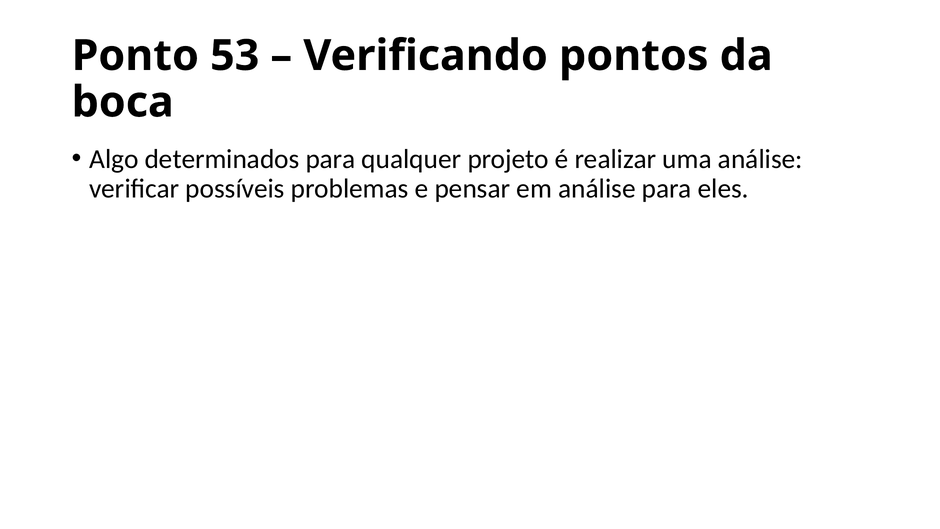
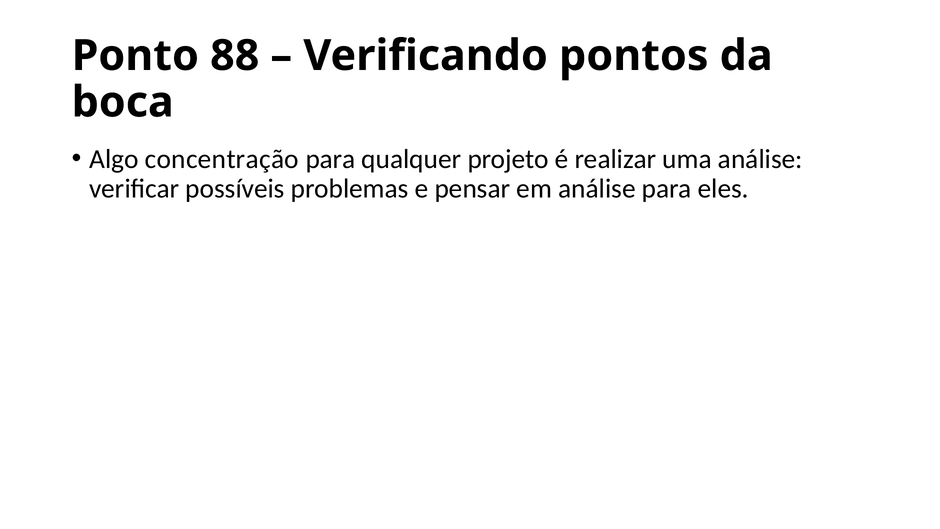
53: 53 -> 88 (235, 56)
determinados: determinados -> concentração (222, 159)
